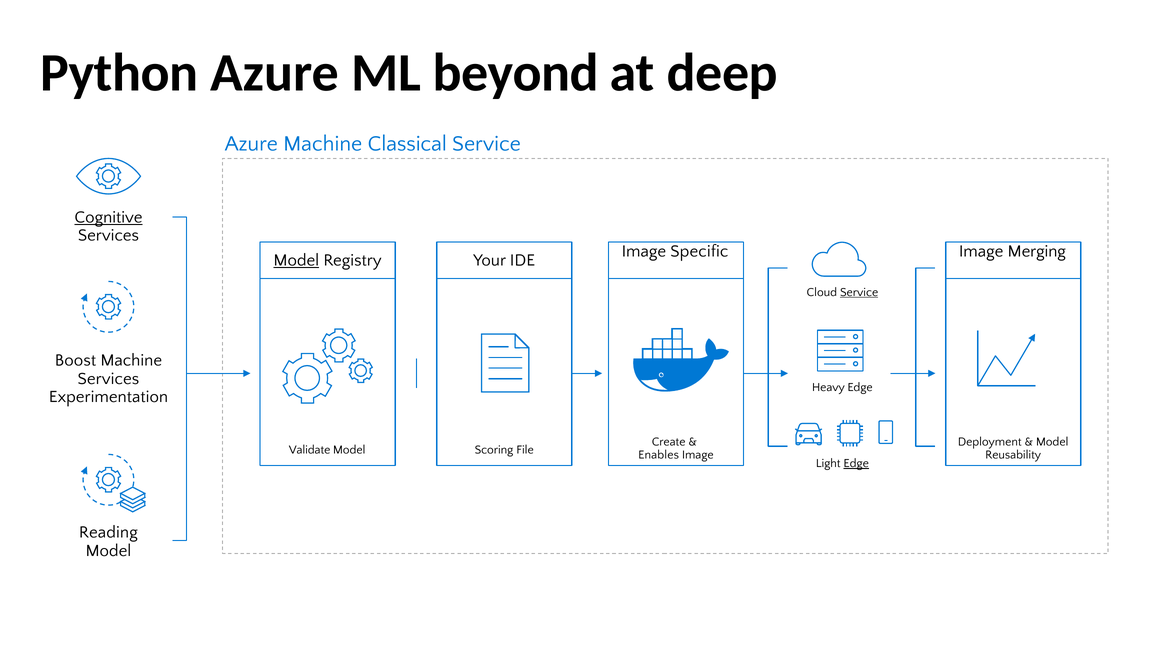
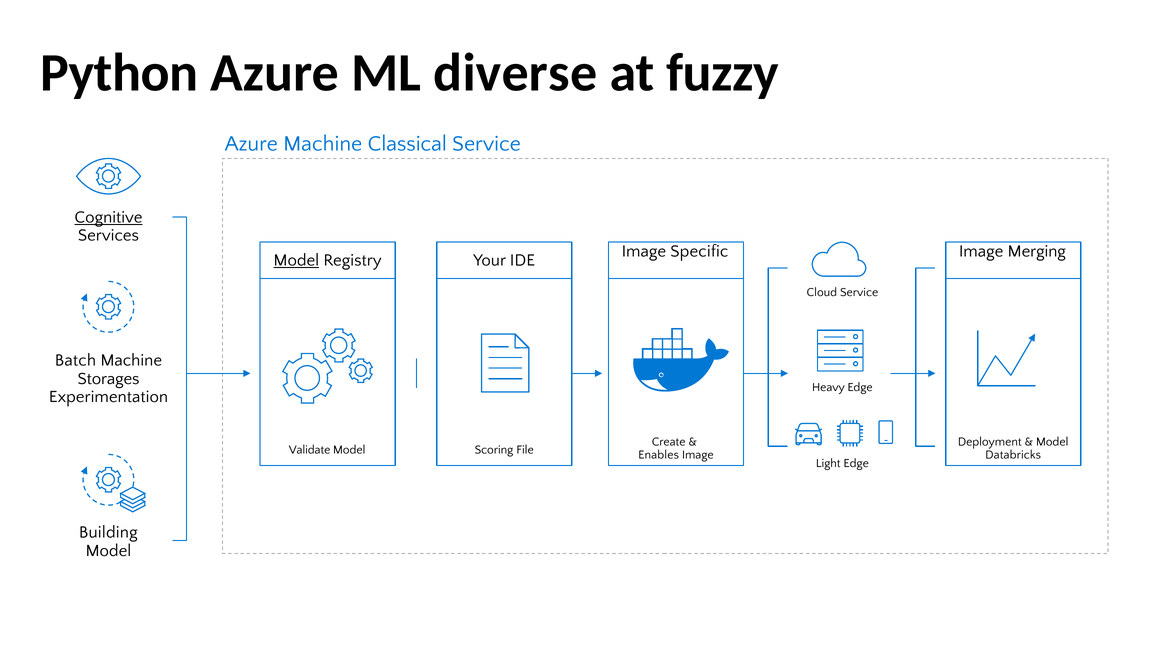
beyond: beyond -> diverse (515, 73)
deep: deep -> fuzzy (722, 73)
Service underline: present -> none (859, 292)
Boost: Boost -> Batch (75, 360)
Services: Services -> Storages (109, 378)
Reusability: Reusability -> Databricks (1013, 454)
Edge underline: present -> none (856, 463)
Reading: Reading -> Building (108, 532)
